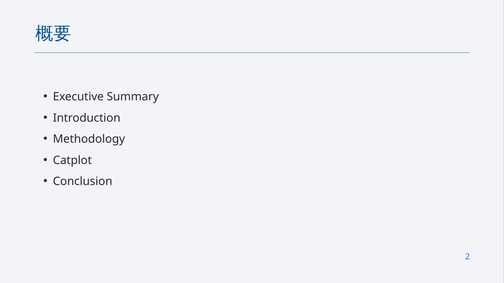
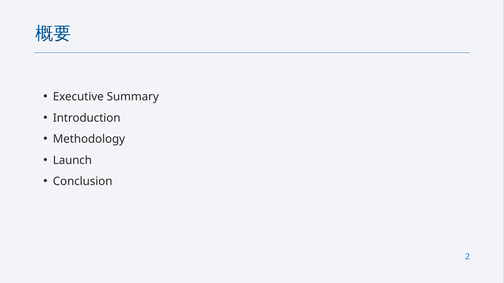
Catplot: Catplot -> Launch (72, 161)
